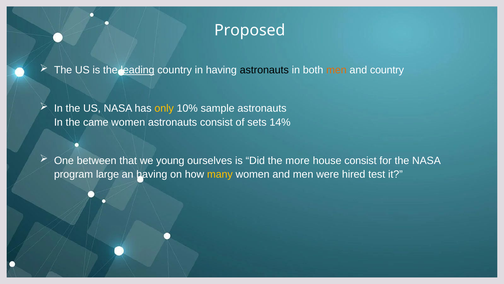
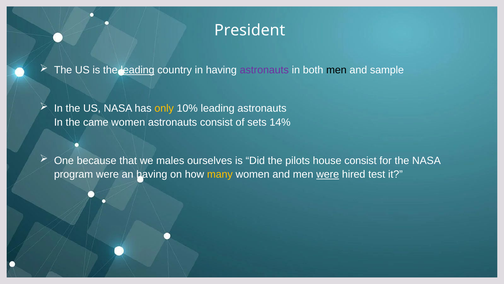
Proposed: Proposed -> President (250, 30)
astronauts colour: black -> purple (264, 70)
men colour: orange -> black (336, 70)
and country: country -> sample (387, 70)
10% sample: sample -> leading (218, 108)
between: between -> because (97, 160)
young: young -> males (170, 160)
more: more -> pilots (298, 160)
program large: large -> were (107, 174)
were underline: none -> present (328, 174)
